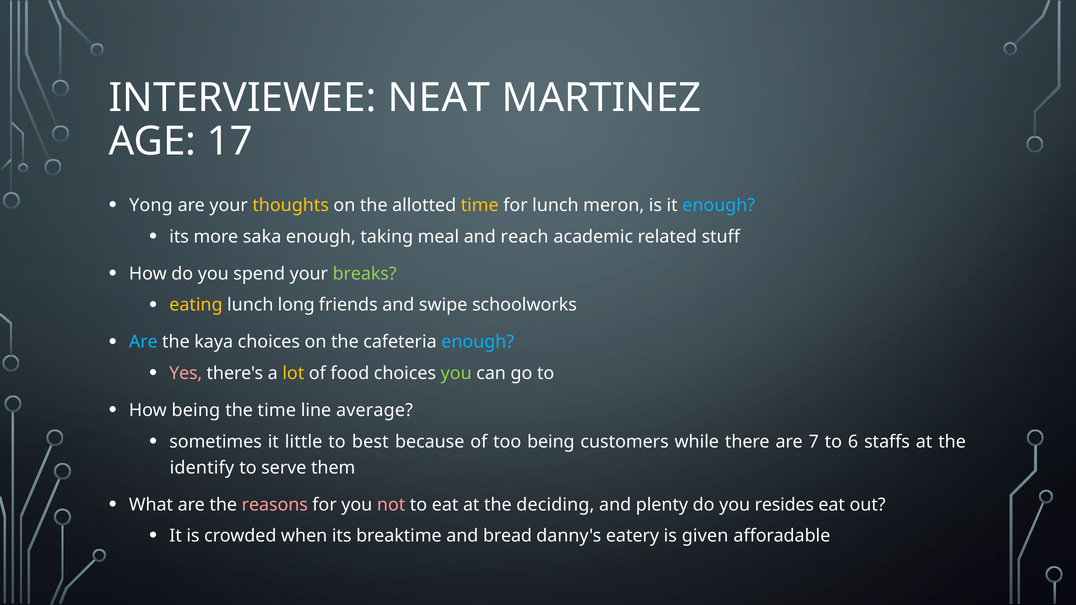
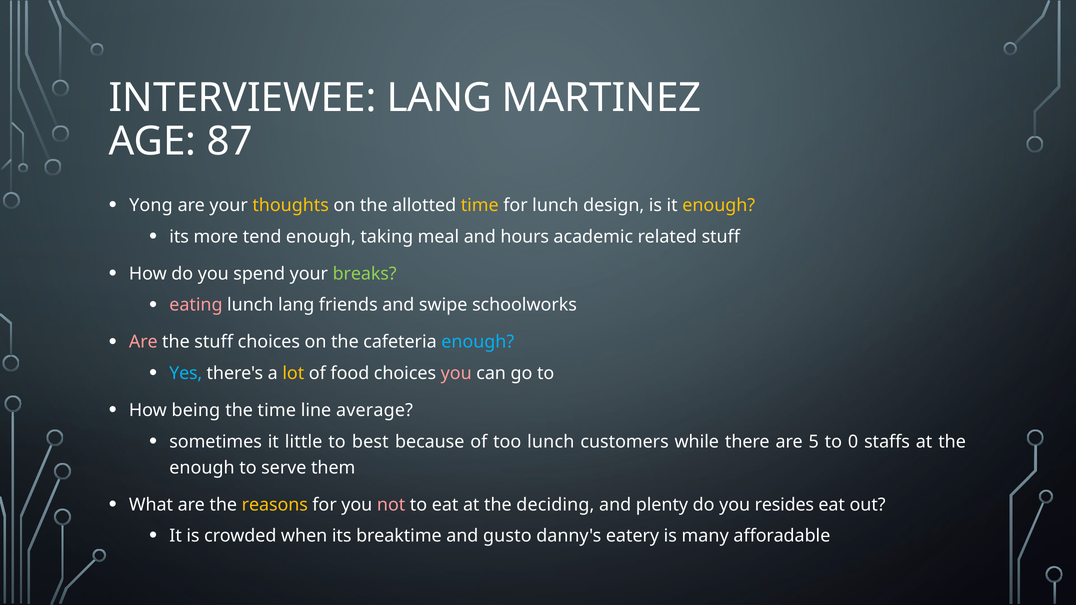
INTERVIEWEE NEAT: NEAT -> LANG (439, 98)
17: 17 -> 87 (230, 141)
meron: meron -> design (614, 205)
enough colour: light blue -> yellow (719, 205)
saka: saka -> tend (262, 237)
reach: reach -> hours (525, 237)
eating colour: yellow -> pink (196, 305)
lunch long: long -> lang (296, 305)
Are colour: light blue -> pink (143, 342)
the kaya: kaya -> stuff (214, 342)
Yes colour: pink -> light blue (186, 374)
you colour: light green -> pink (456, 374)
too being: being -> lunch (551, 442)
7: 7 -> 5 (814, 442)
6: 6 -> 0 (853, 442)
identify: identify -> enough (202, 468)
reasons colour: pink -> yellow (275, 505)
bread: bread -> gusto (507, 536)
given: given -> many (705, 536)
